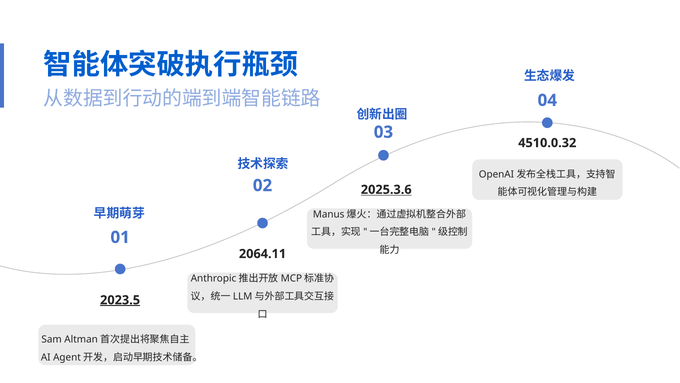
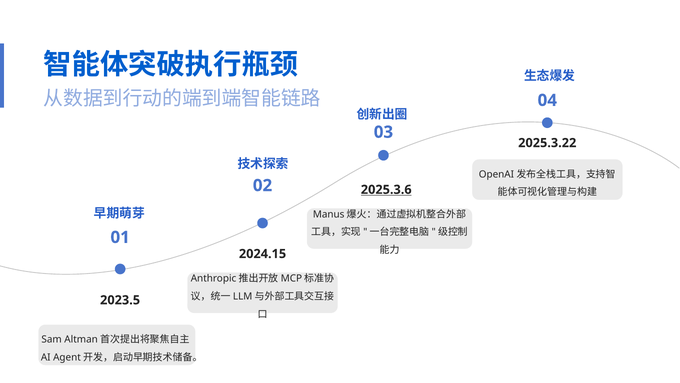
4510.0.32: 4510.0.32 -> 2025.3.22 (547, 143)
2064.11: 2064.11 -> 2024.15 (263, 254)
2023.5 underline: present -> none (120, 300)
